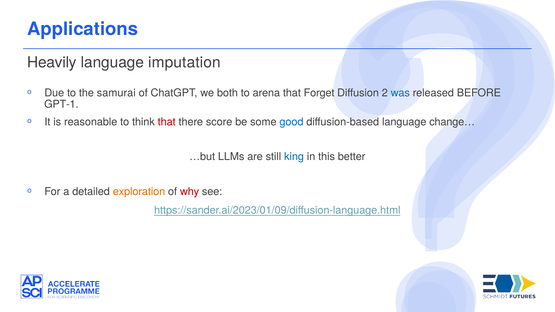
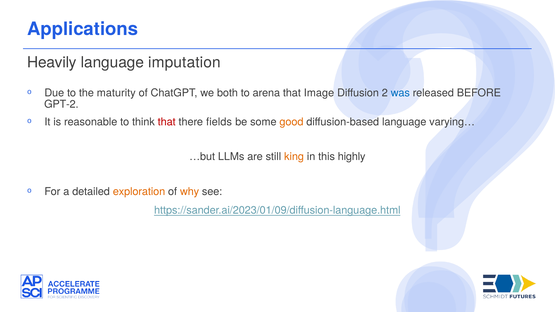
samurai: samurai -> maturity (116, 93)
Forget: Forget -> Image (319, 93)
GPT-1: GPT-1 -> GPT-2 (61, 104)
score: score -> fields (219, 122)
good colour: blue -> orange (291, 122)
change…: change… -> varying… (452, 122)
king colour: blue -> orange (294, 157)
better: better -> highly (352, 157)
why colour: red -> orange (190, 192)
